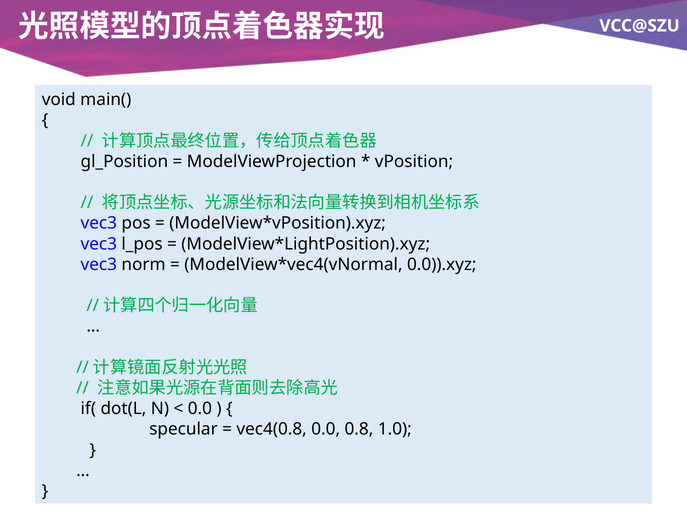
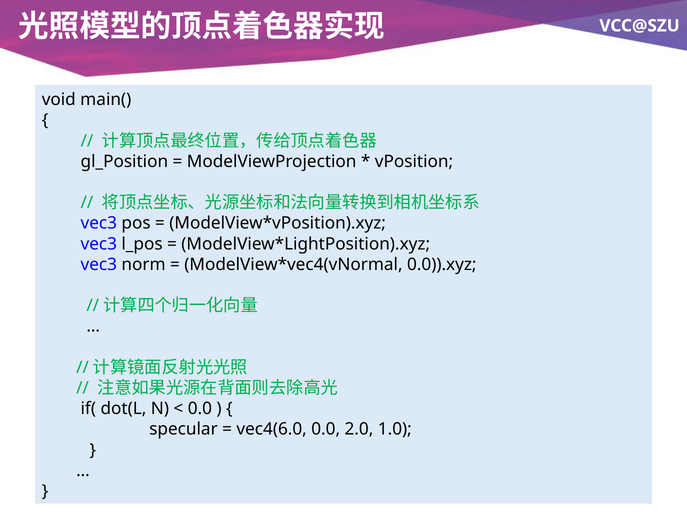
vec4(0.8: vec4(0.8 -> vec4(6.0 (272, 430)
0.8: 0.8 -> 2.0 (359, 430)
